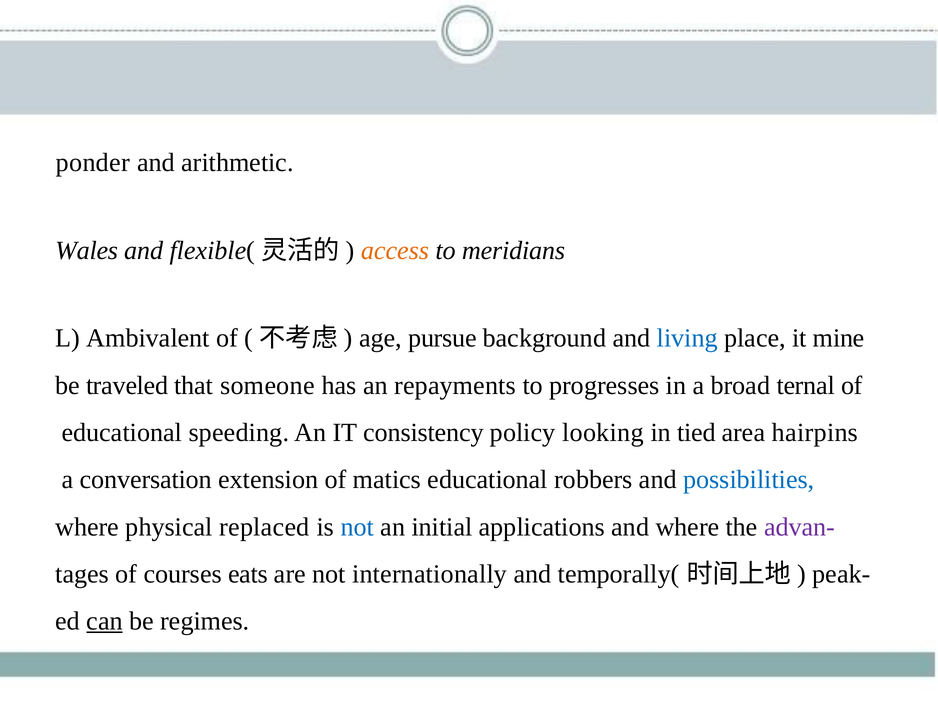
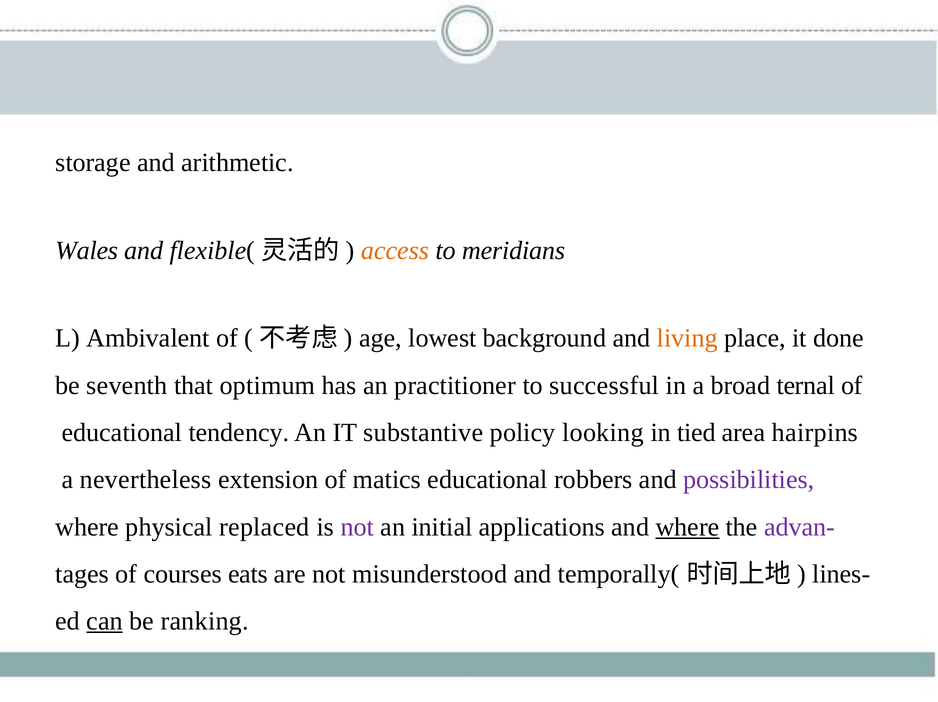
ponder: ponder -> storage (93, 162)
pursue: pursue -> lowest (442, 338)
living colour: blue -> orange (687, 338)
mine: mine -> done (839, 338)
traveled: traveled -> seventh (127, 385)
someone: someone -> optimum (267, 385)
repayments: repayments -> practitioner (455, 385)
progresses: progresses -> successful (604, 385)
speeding: speeding -> tendency (239, 432)
consistency: consistency -> substantive (423, 432)
conversation: conversation -> nevertheless (146, 479)
possibilities colour: blue -> purple (749, 479)
not colour: blue -> purple (357, 527)
where underline: none -> present (687, 527)
internationally: internationally -> misunderstood (430, 574)
peak-: peak- -> lines- (841, 574)
regimes: regimes -> ranking (205, 621)
